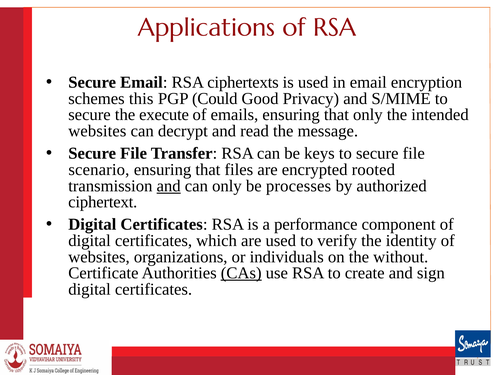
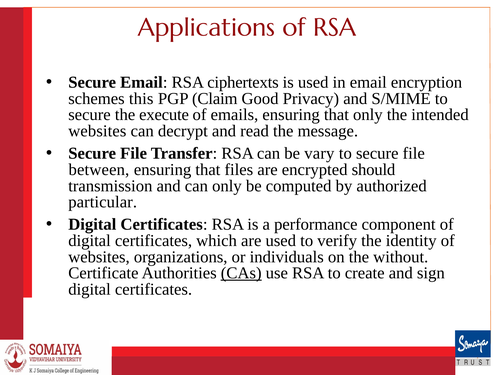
Could: Could -> Claim (215, 99)
keys: keys -> vary (319, 153)
scenario: scenario -> between (99, 170)
rooted: rooted -> should (374, 170)
and underline: present -> none (169, 186)
processes: processes -> computed (299, 186)
ciphertext: ciphertext -> particular (103, 202)
